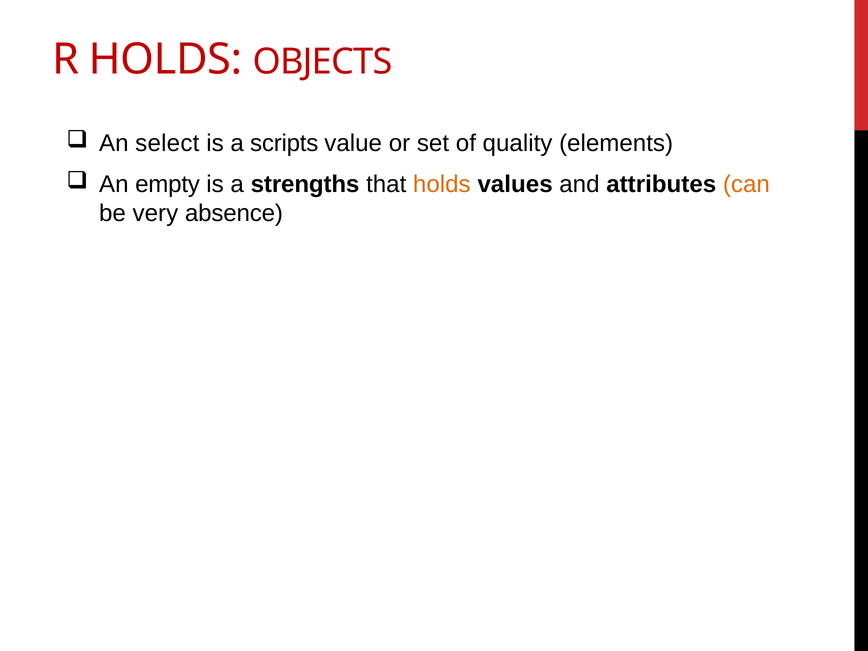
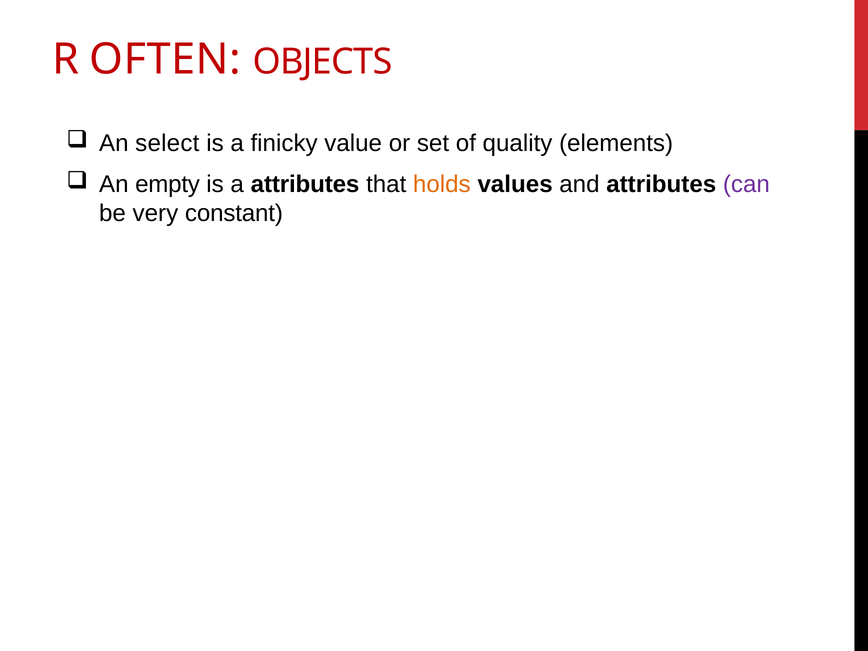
R HOLDS: HOLDS -> OFTEN (165, 59)
scripts: scripts -> finicky (284, 143)
a strengths: strengths -> attributes (305, 185)
can colour: orange -> purple (746, 185)
absence: absence -> constant (234, 214)
